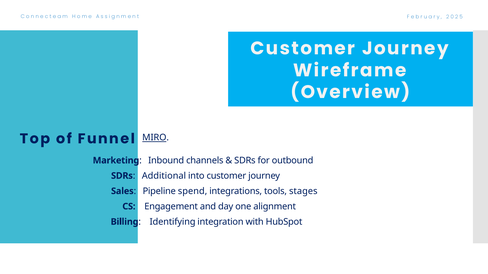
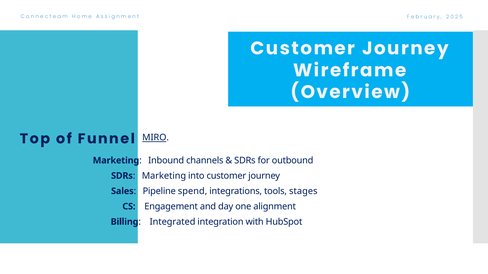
Additional: Additional -> Marketing (164, 176)
Identifying: Identifying -> Integrated (173, 222)
